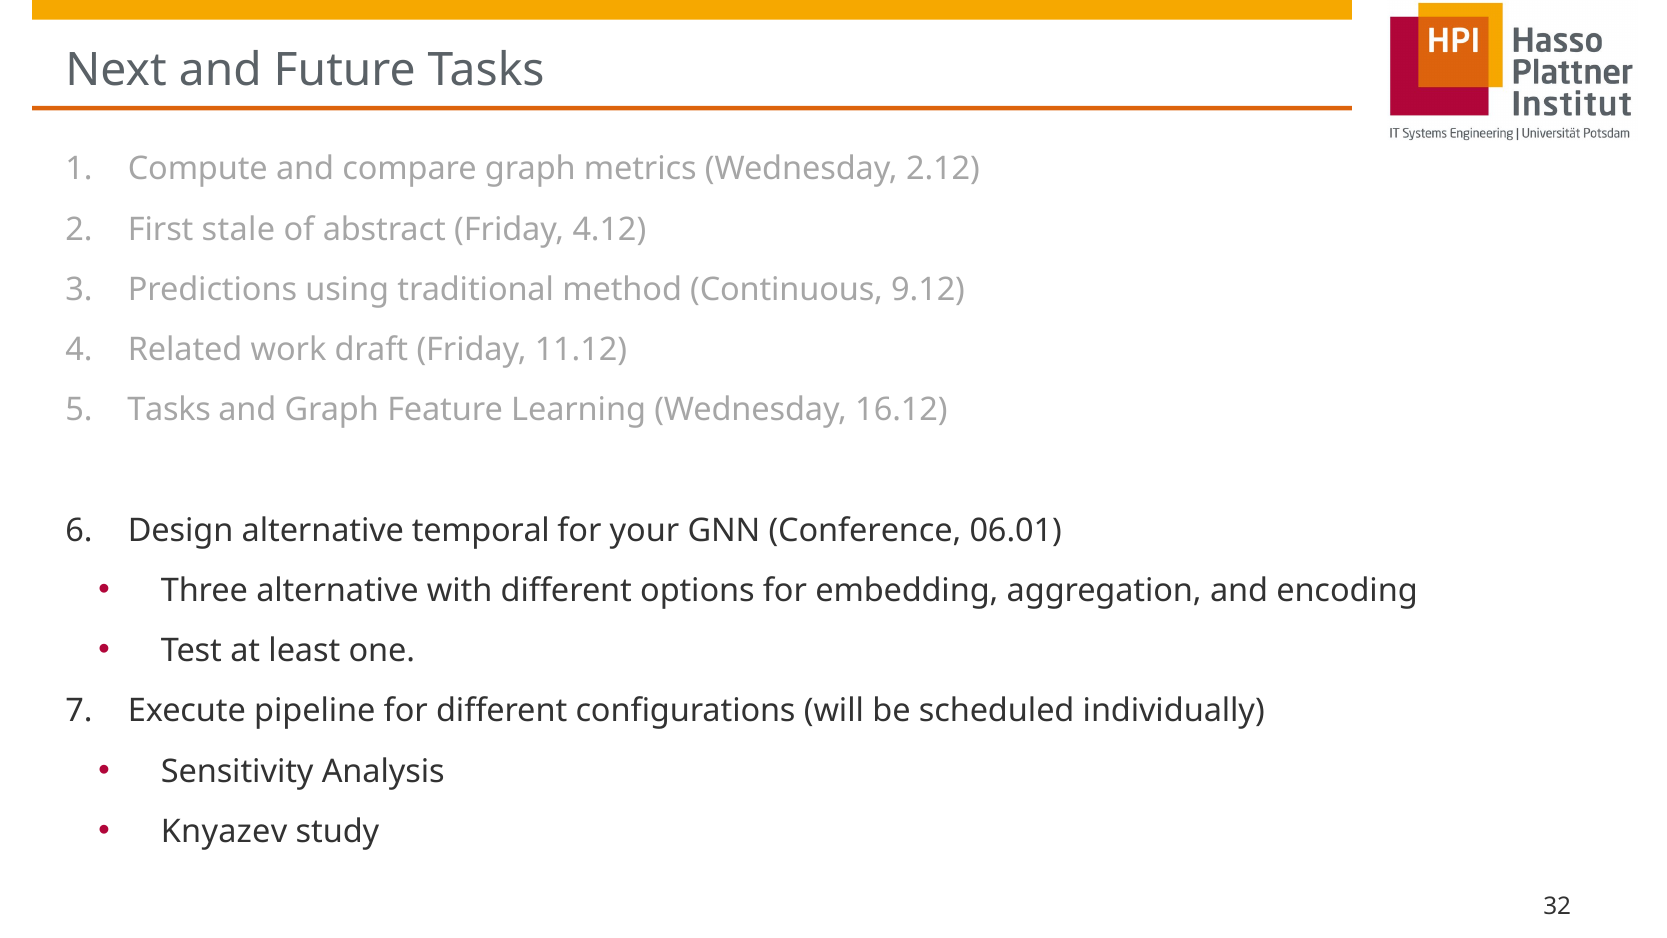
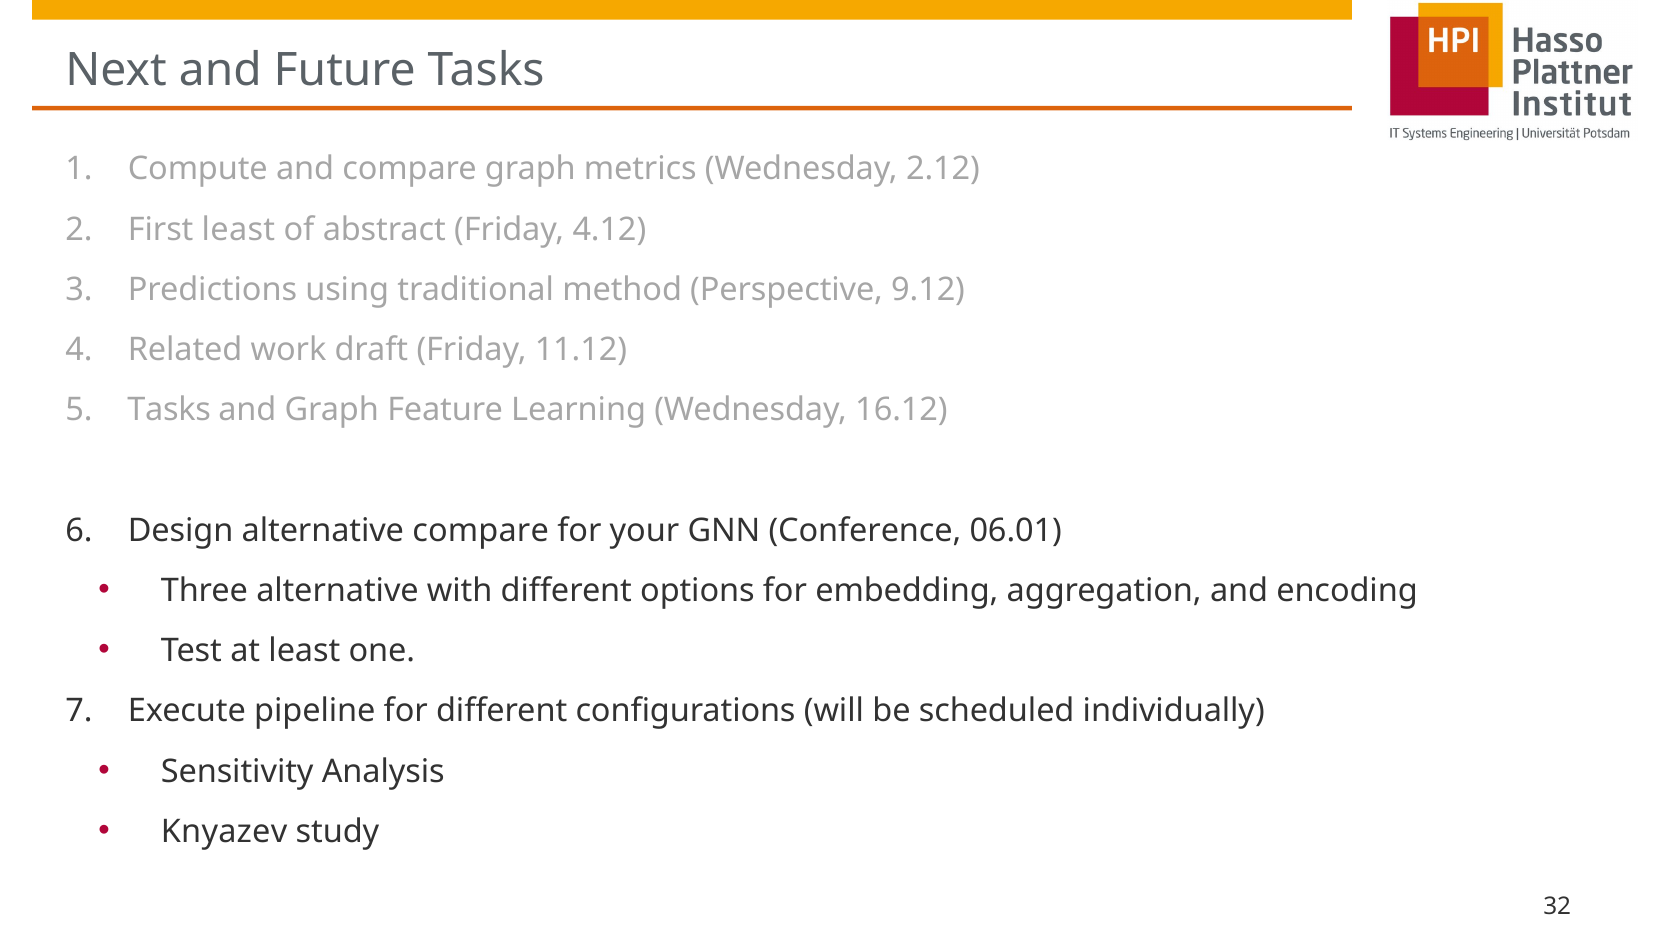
First stale: stale -> least (238, 229)
Continuous: Continuous -> Perspective (787, 290)
alternative temporal: temporal -> compare (481, 530)
